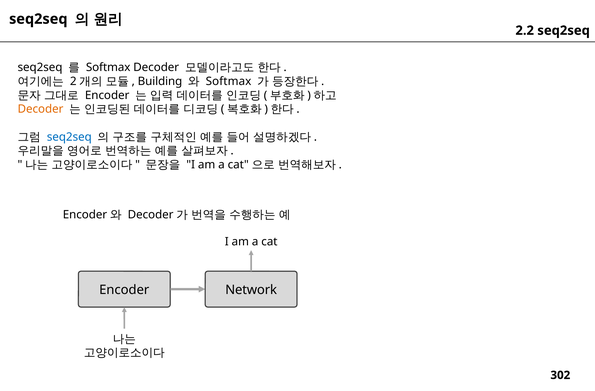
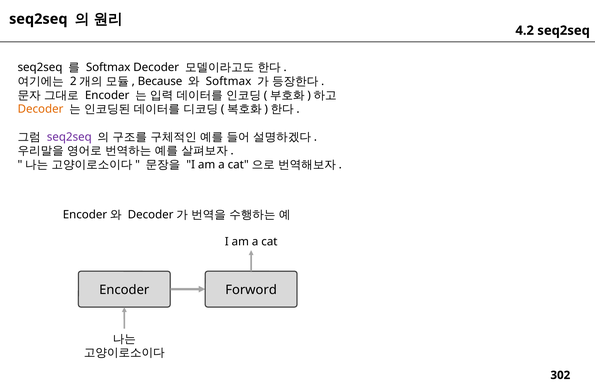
2.2: 2.2 -> 4.2 (525, 30)
Building: Building -> Because (160, 81)
seq2seq colour: blue -> purple (69, 137)
Network: Network -> Forword (251, 290)
